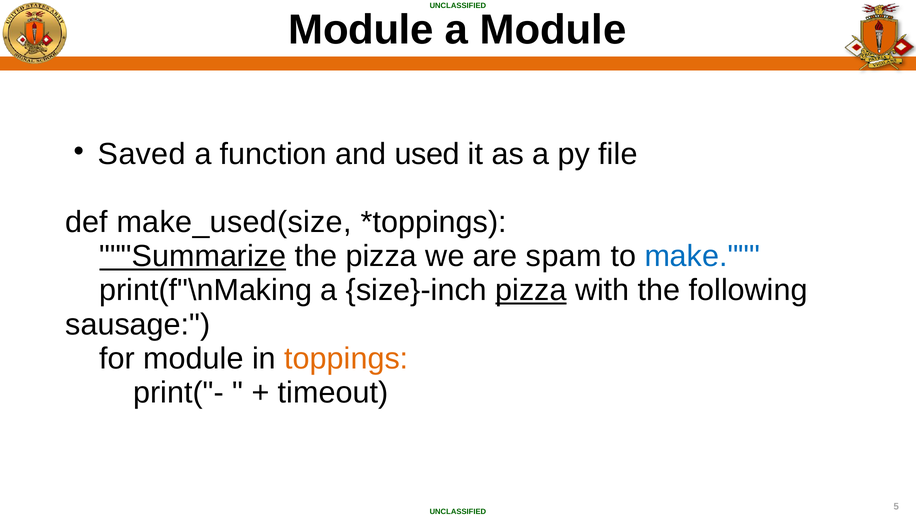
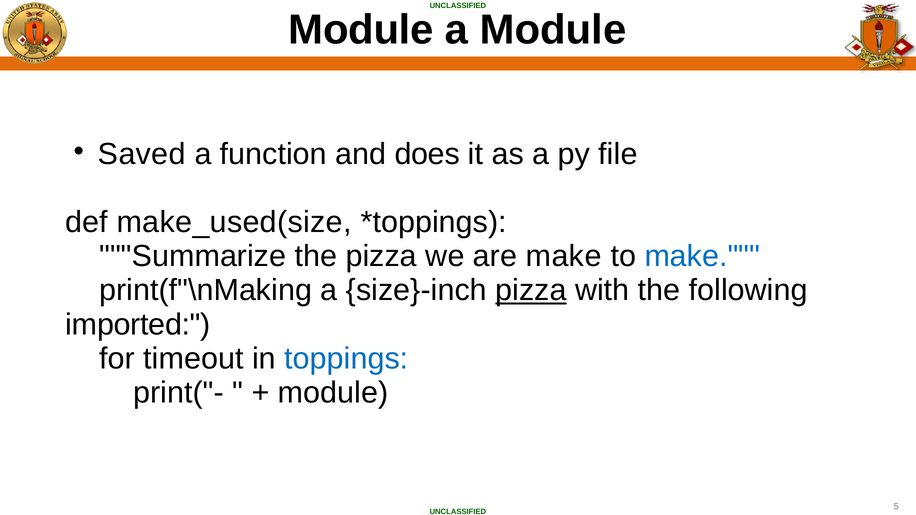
used: used -> does (427, 154)
Summarize underline: present -> none (193, 256)
are spam: spam -> make (564, 256)
sausage: sausage -> imported (138, 325)
for module: module -> timeout (193, 359)
toppings colour: orange -> blue (346, 359)
timeout: timeout -> module (333, 393)
